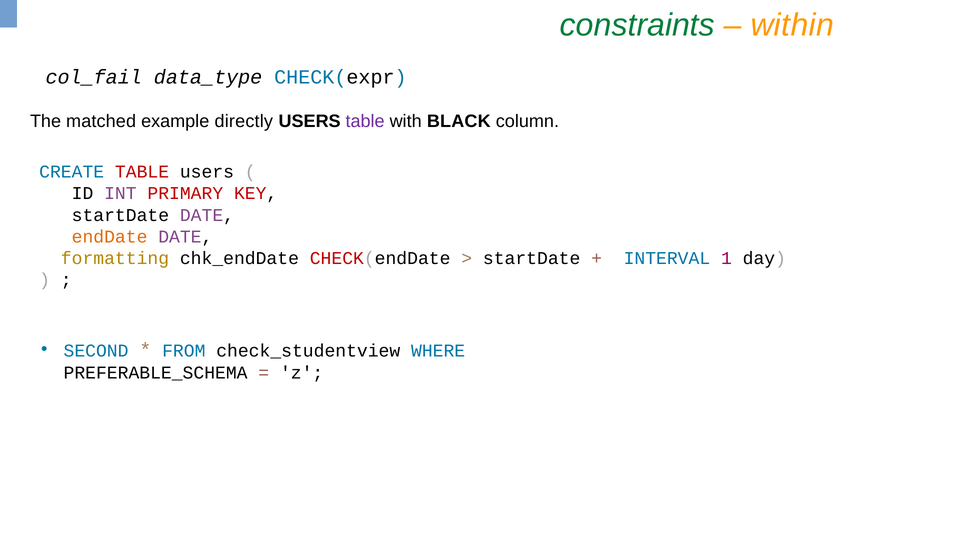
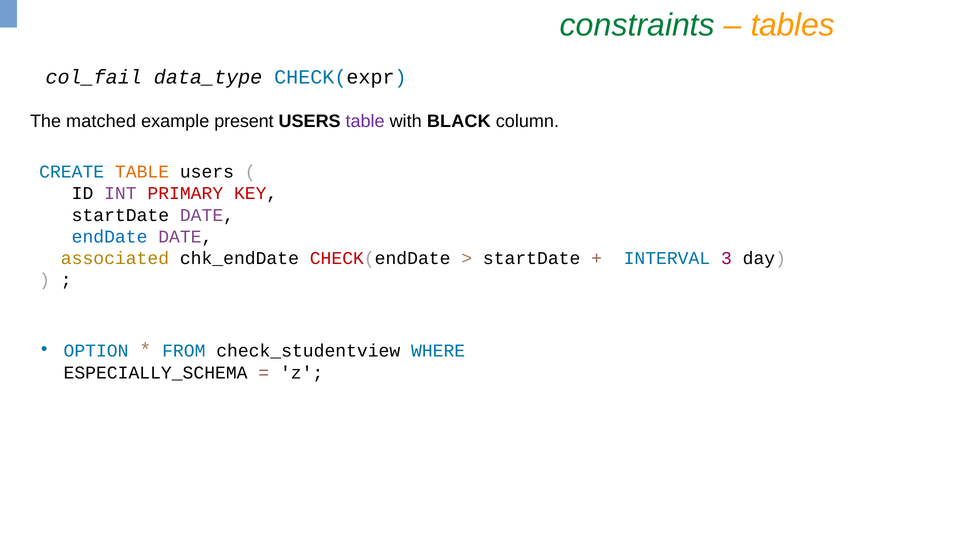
within: within -> tables (793, 25)
directly: directly -> present (244, 121)
TABLE colour: red -> orange (142, 172)
endDate colour: orange -> blue (110, 237)
formatting: formatting -> associated (115, 258)
1: 1 -> 3 (726, 258)
SECOND: SECOND -> OPTION (96, 351)
PREFERABLE_SCHEMA: PREFERABLE_SCHEMA -> ESPECIALLY_SCHEMA (156, 373)
